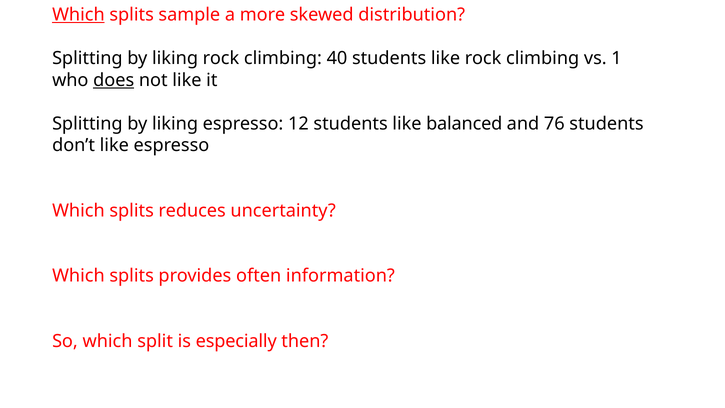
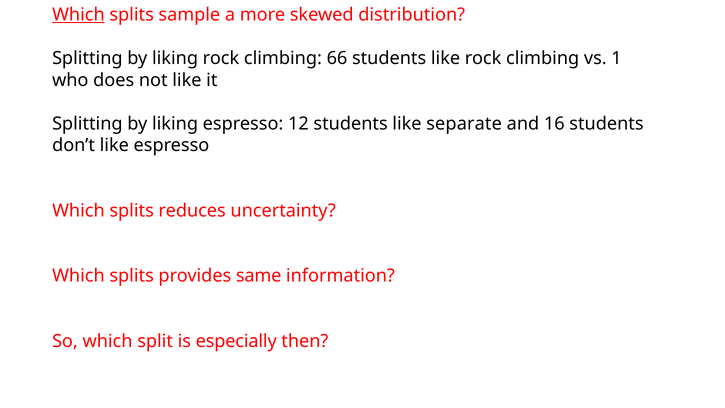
40: 40 -> 66 (337, 58)
does underline: present -> none (114, 80)
balanced: balanced -> separate (464, 124)
76: 76 -> 16 (554, 124)
often: often -> same (259, 276)
